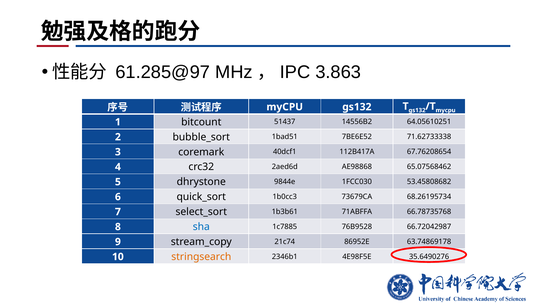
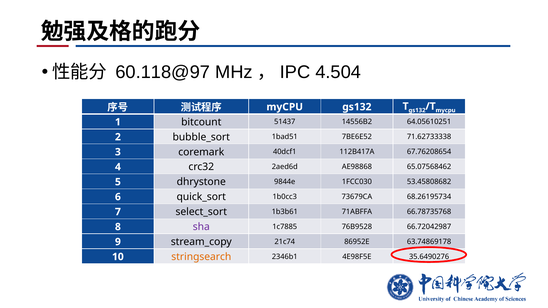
61.285@97: 61.285@97 -> 60.118@97 (163, 72)
3.863: 3.863 -> 4.504 (338, 72)
sha colour: blue -> purple (201, 227)
